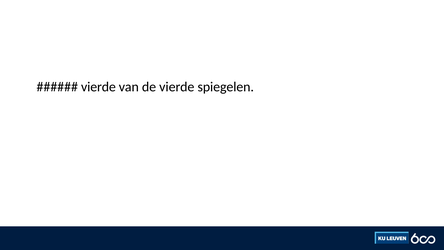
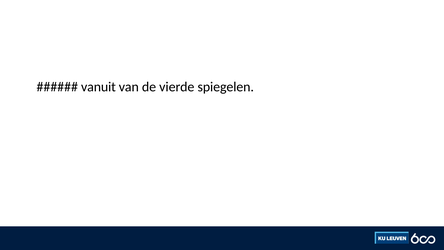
vierde: vierde -> vanuit (98, 87)
